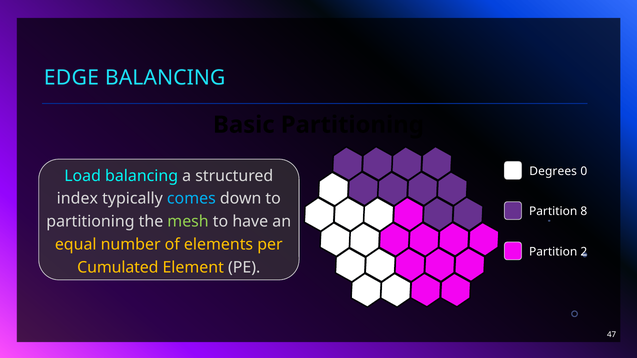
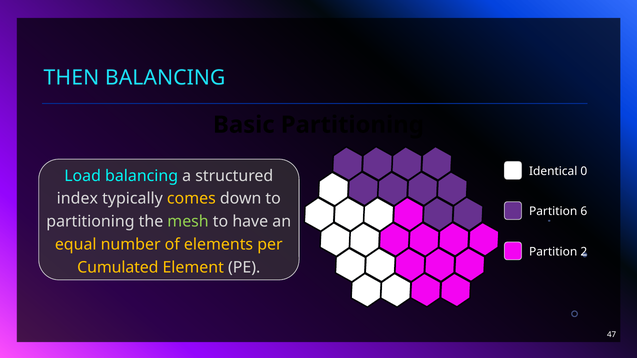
EDGE: EDGE -> THEN (71, 78)
Degrees: Degrees -> Identical (553, 171)
comes colour: light blue -> yellow (191, 199)
8: 8 -> 6 (584, 212)
